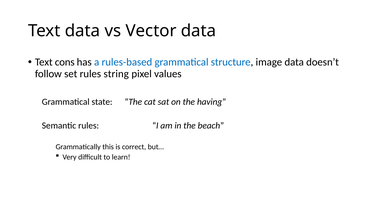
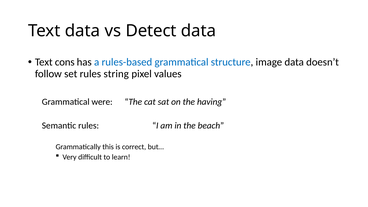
Vector: Vector -> Detect (151, 31)
state: state -> were (102, 102)
